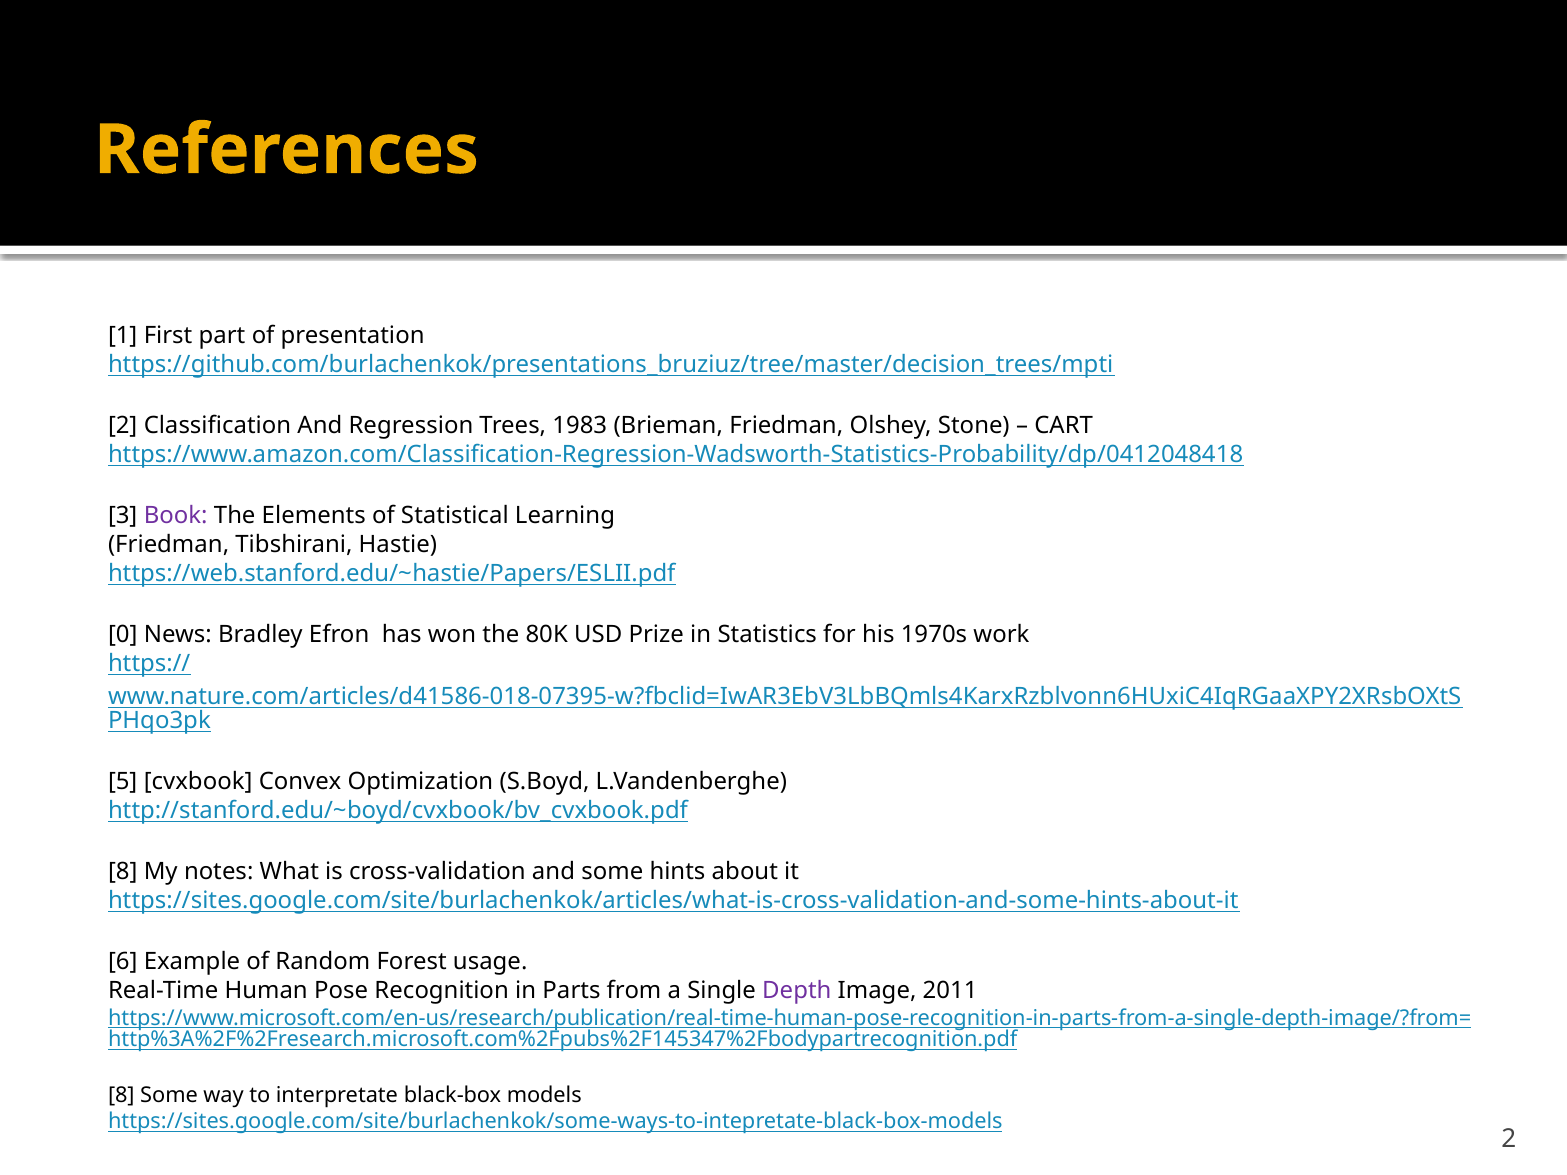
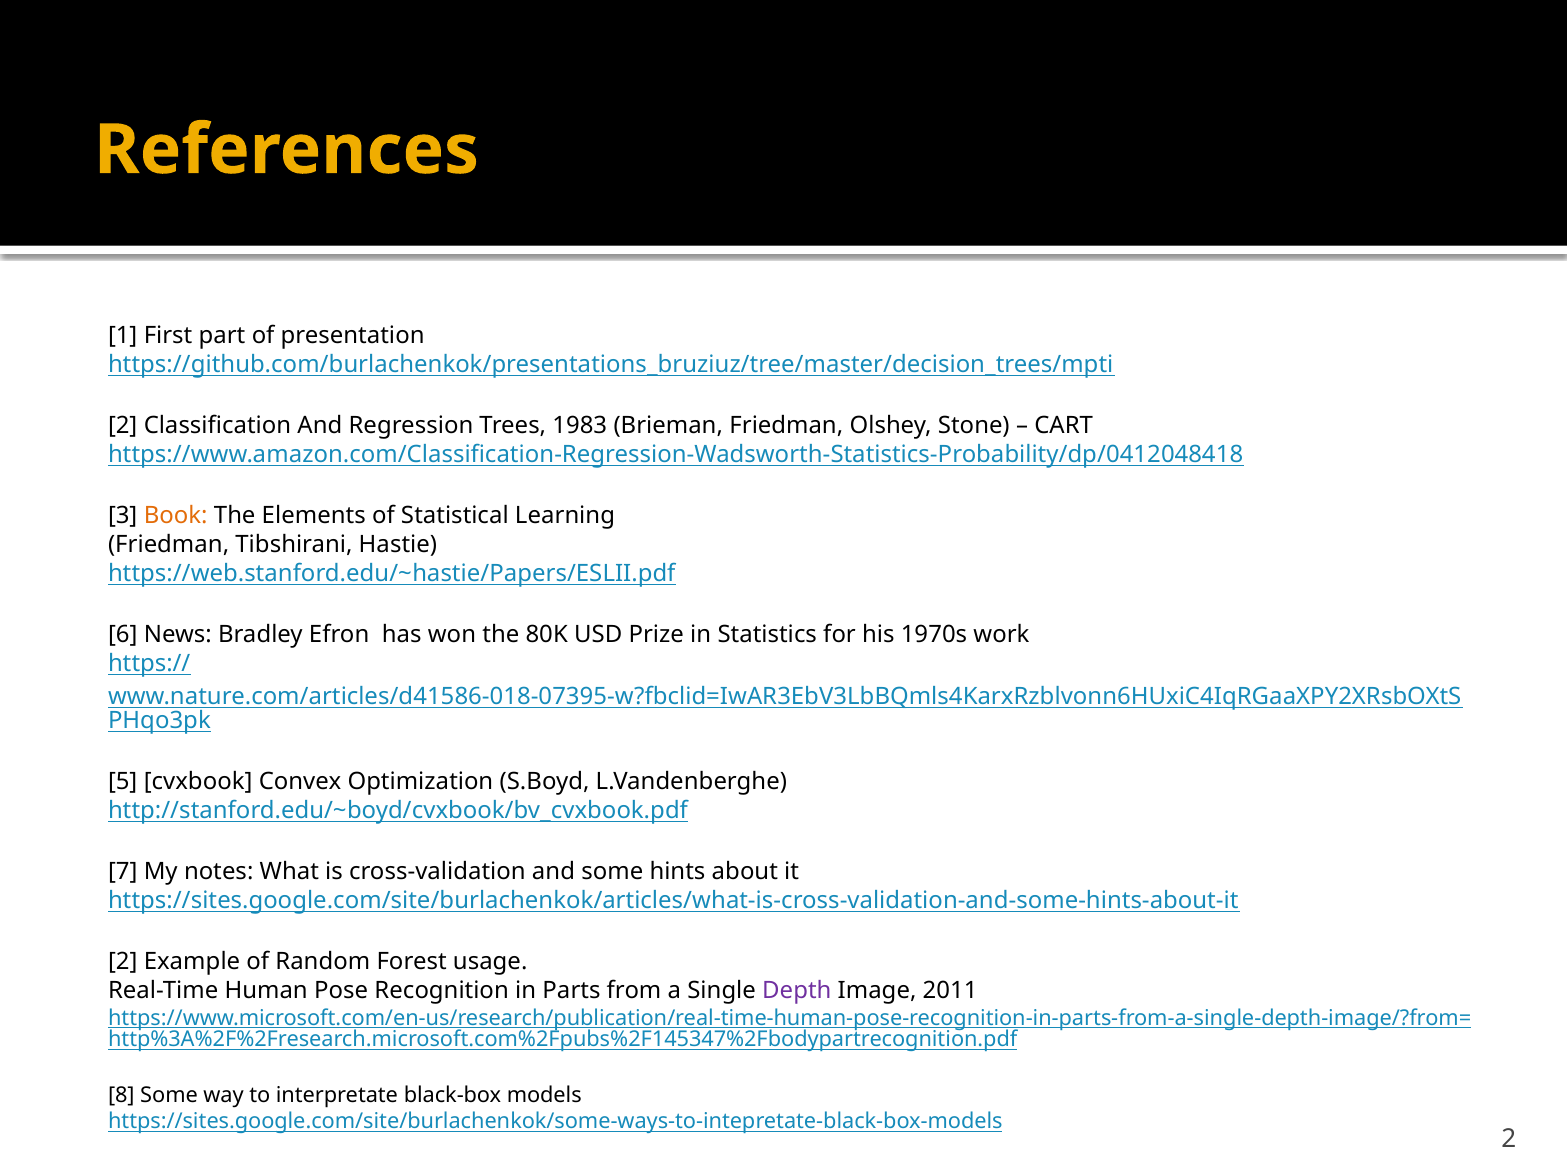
Book colour: purple -> orange (176, 516)
0: 0 -> 6 (123, 635)
8: 8 -> 7 (123, 872)
6: 6 -> 2 (123, 962)
